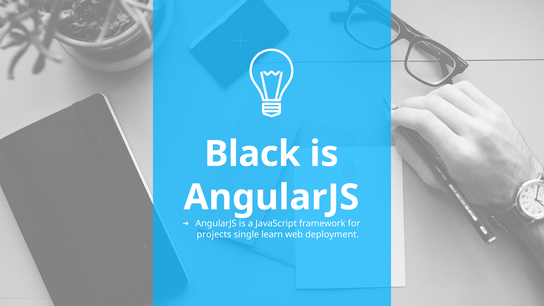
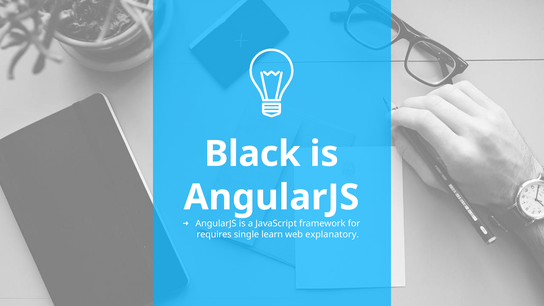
projects: projects -> requires (214, 234)
deployment: deployment -> explanatory (332, 234)
